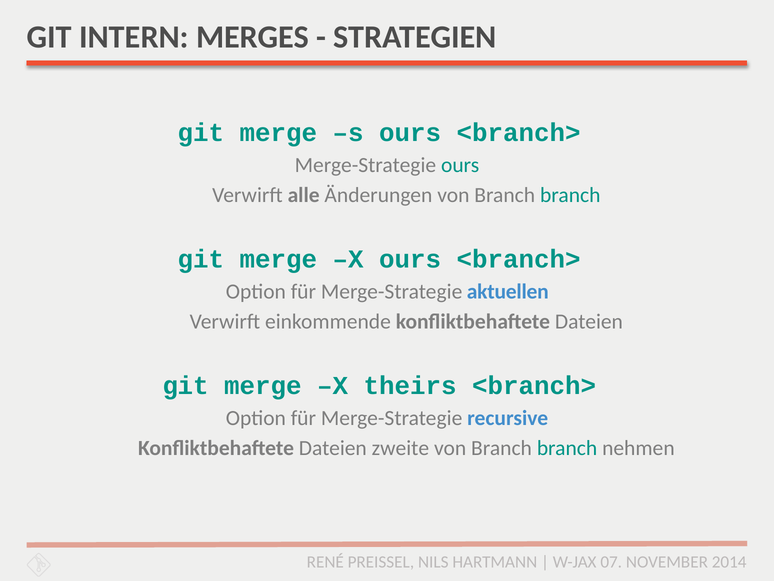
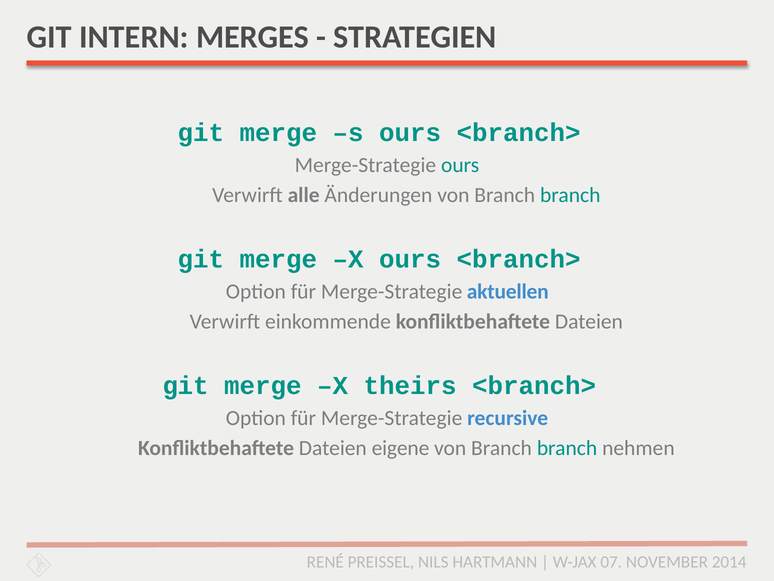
zweite: zweite -> eigene (400, 448)
